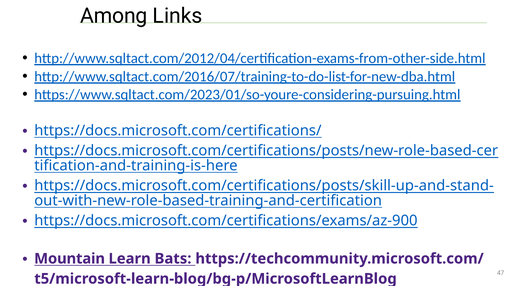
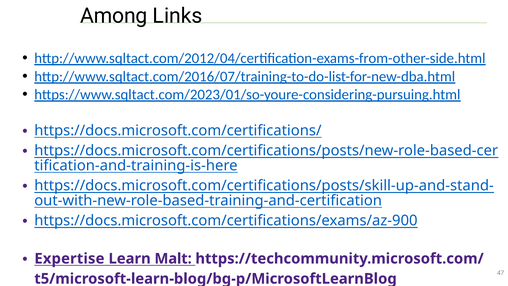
Mountain: Mountain -> Expertise (69, 258)
Bats: Bats -> Malt (173, 258)
